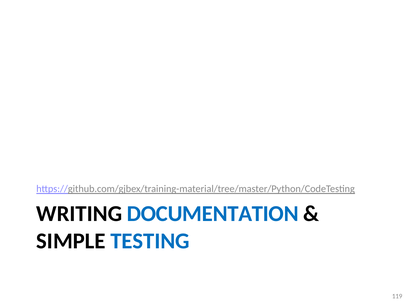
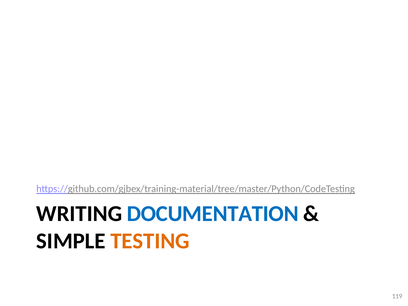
TESTING colour: blue -> orange (150, 241)
